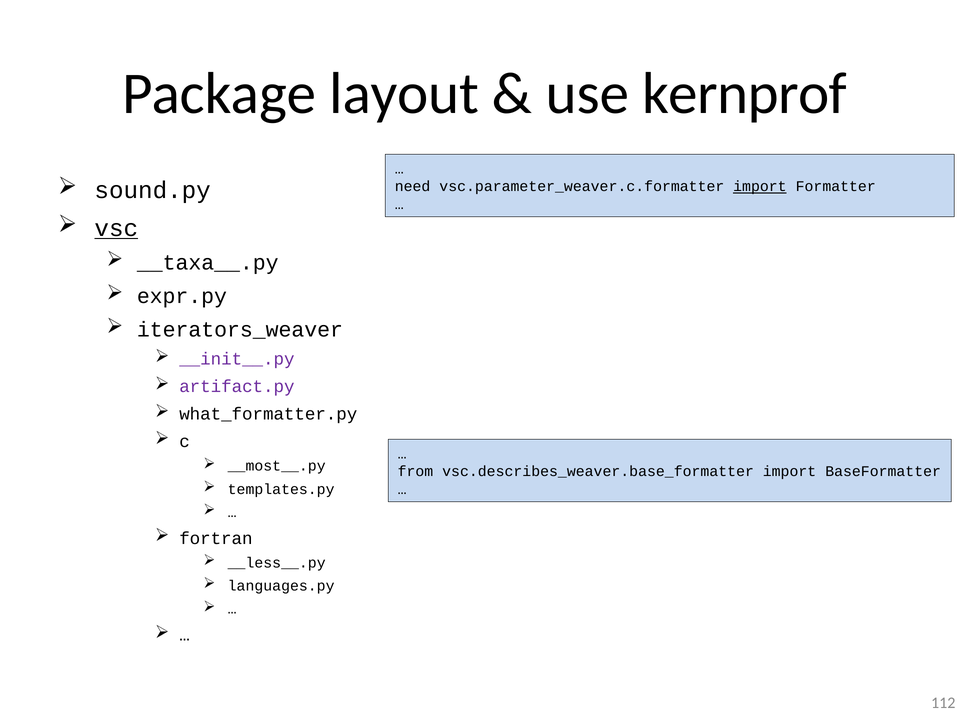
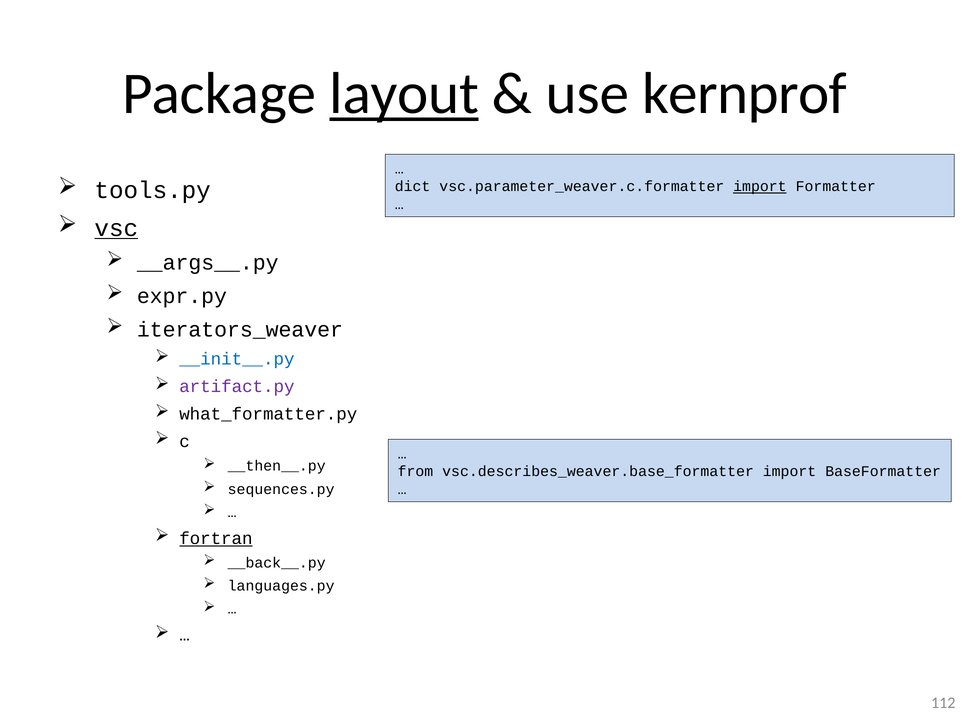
layout underline: none -> present (404, 94)
sound.py: sound.py -> tools.py (153, 191)
need: need -> dict (413, 187)
__taxa__.py: __taxa__.py -> __args__.py (208, 263)
__init__.py colour: purple -> blue (237, 360)
__most__.py: __most__.py -> __then__.py (277, 466)
templates.py: templates.py -> sequences.py (281, 490)
fortran underline: none -> present (216, 539)
__less__.py: __less__.py -> __back__.py (277, 563)
